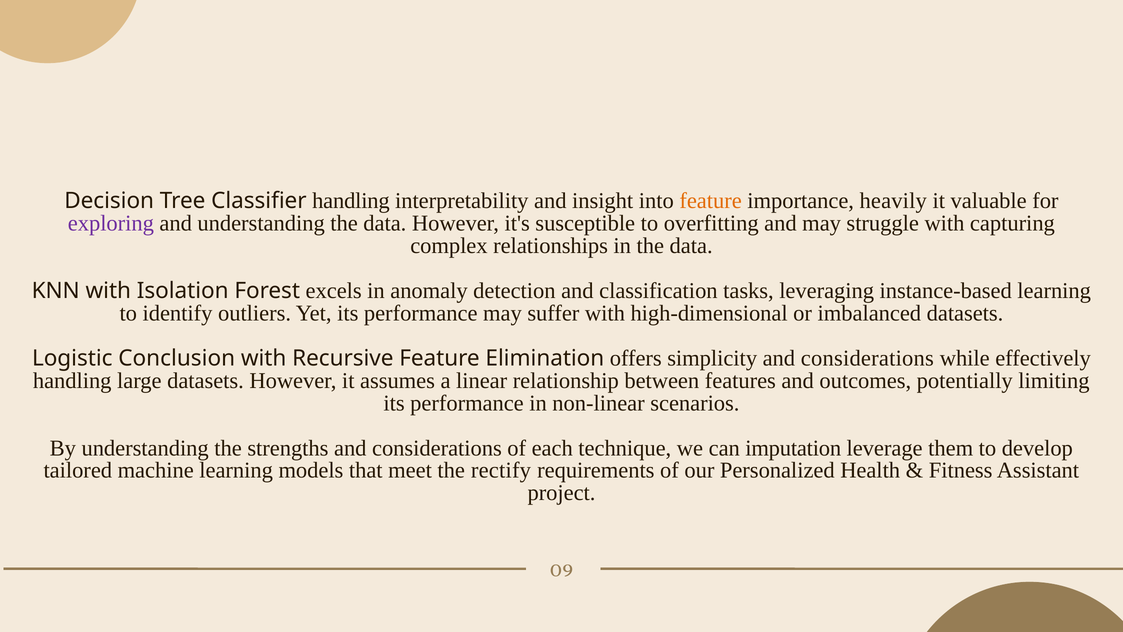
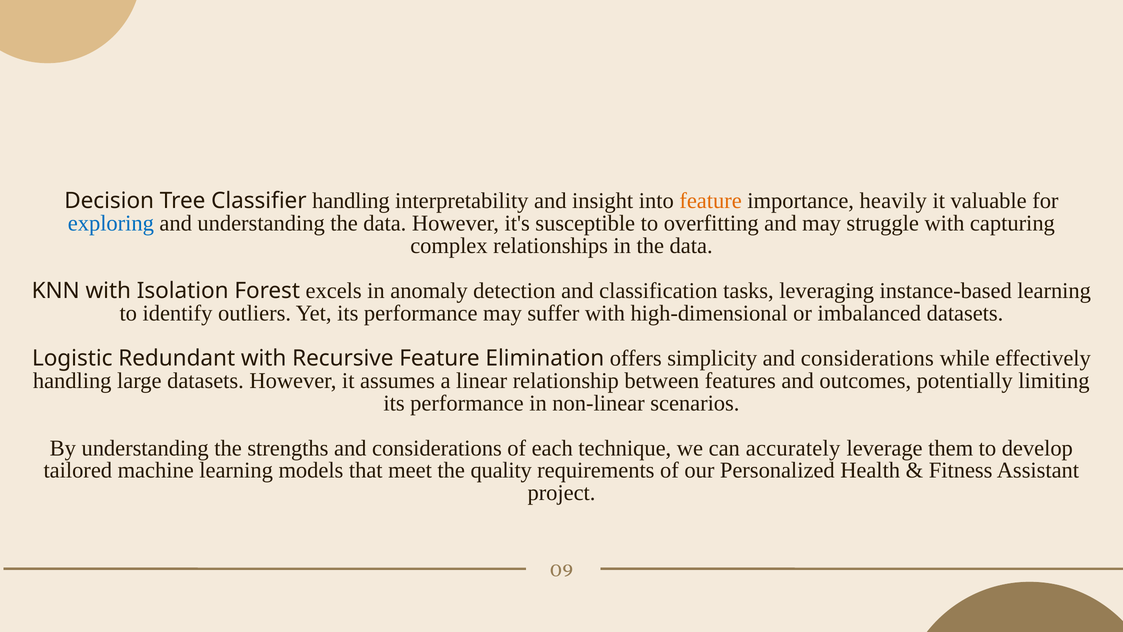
exploring colour: purple -> blue (111, 223)
Conclusion: Conclusion -> Redundant (177, 358)
imputation: imputation -> accurately (793, 448)
rectify: rectify -> quality (501, 470)
